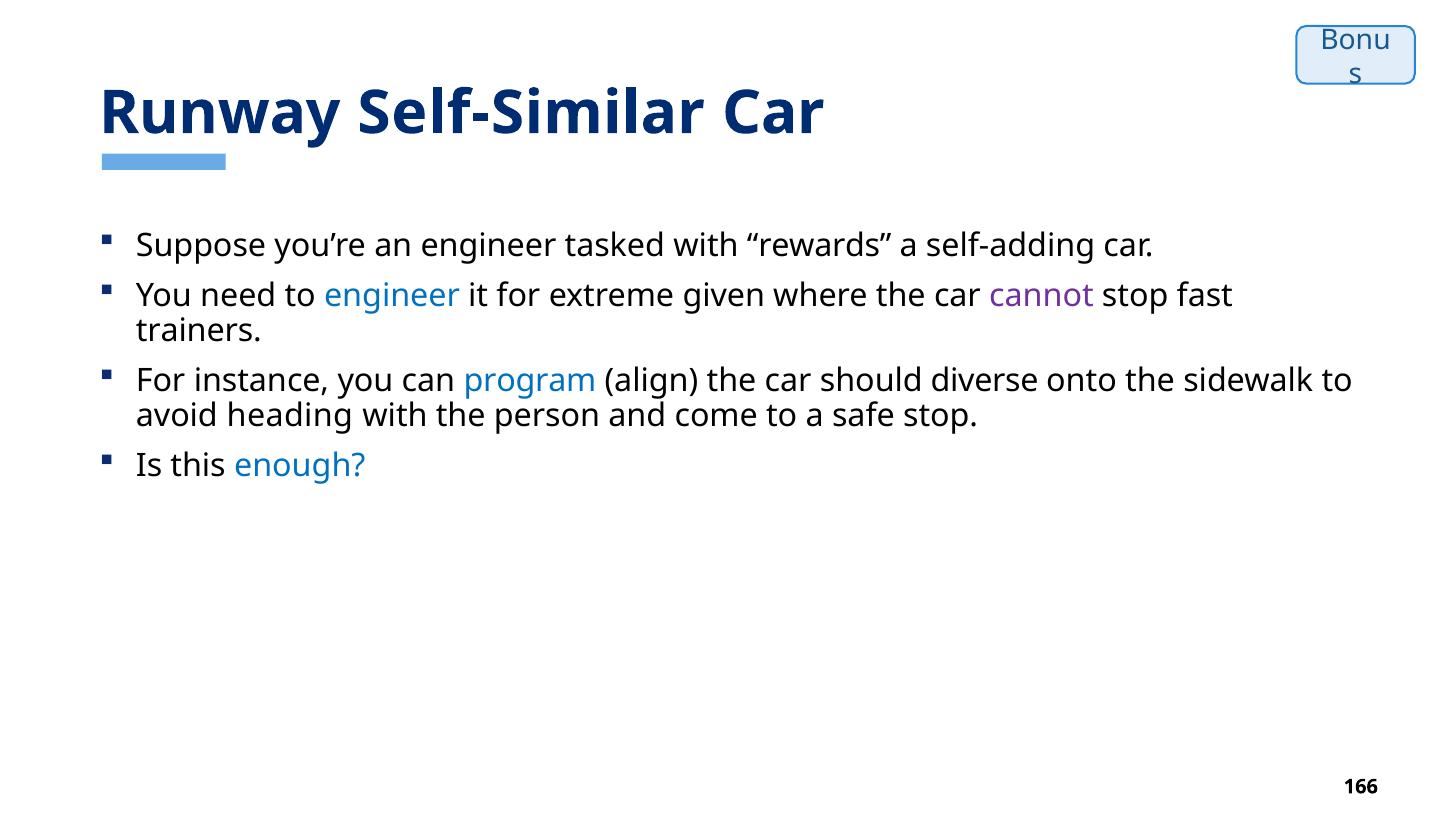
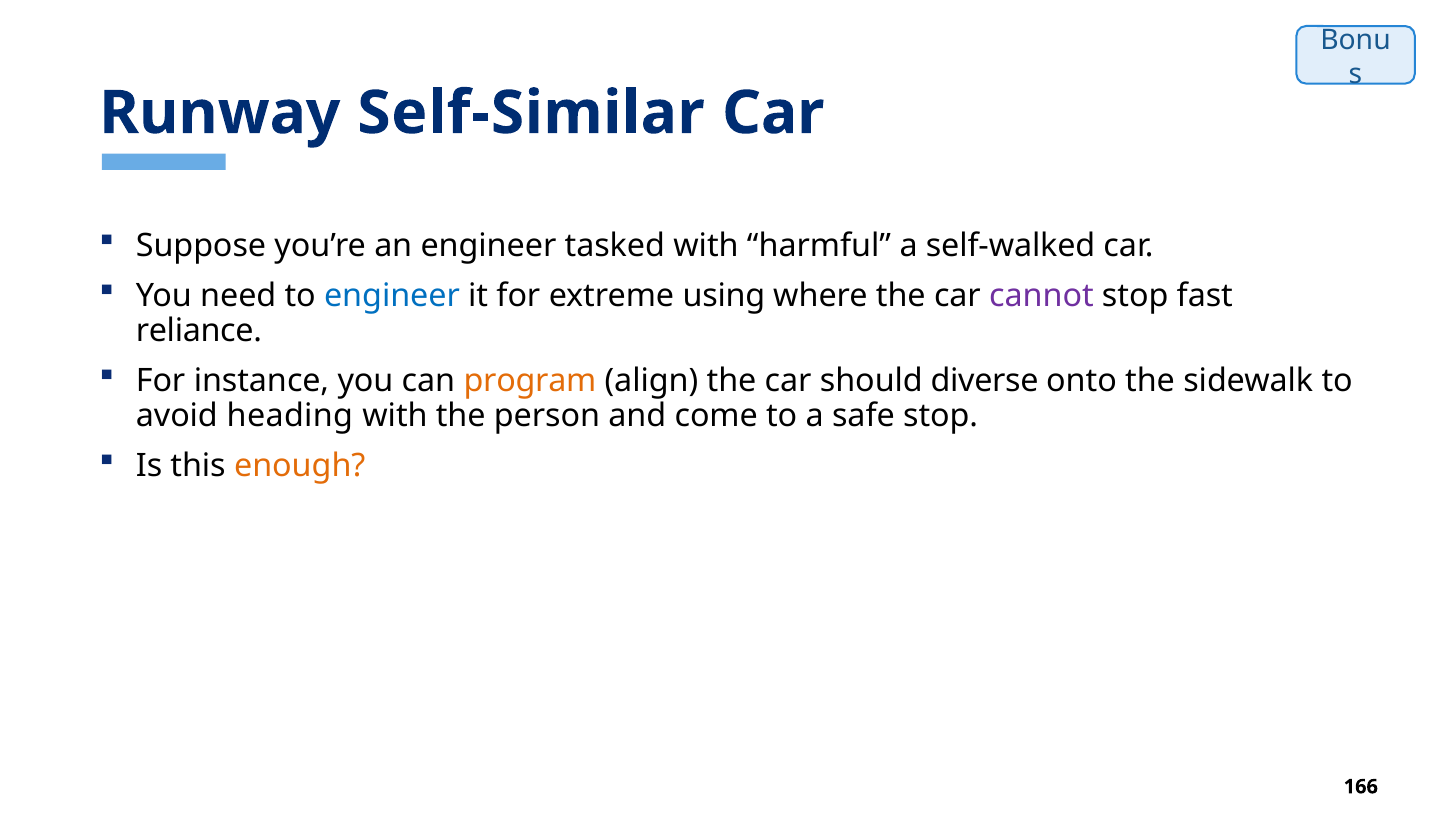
rewards: rewards -> harmful (819, 246)
self-adding: self-adding -> self-walked (1011, 246)
given: given -> using (724, 296)
trainers: trainers -> reliance (199, 331)
program colour: blue -> orange (530, 381)
enough colour: blue -> orange (300, 466)
